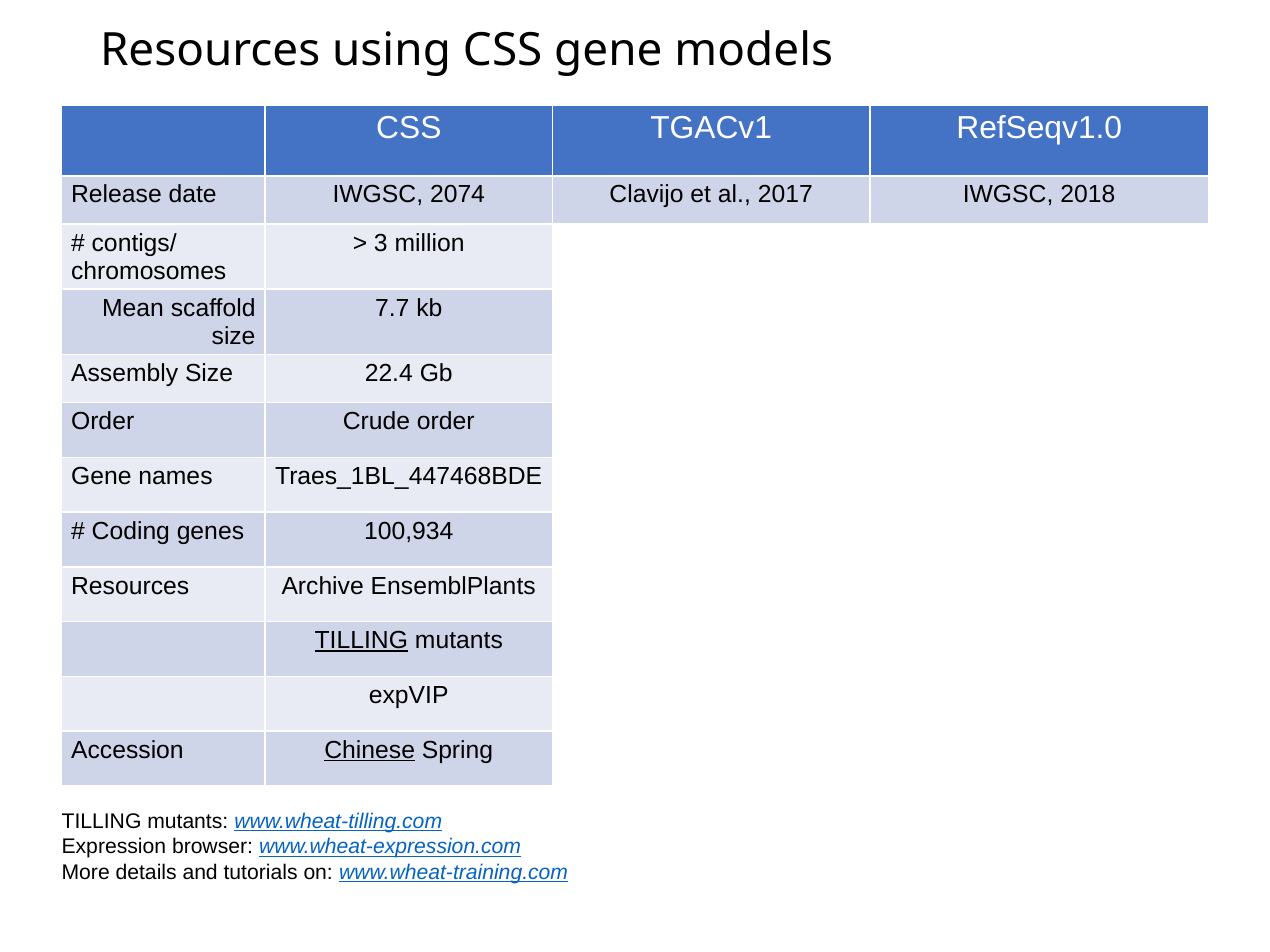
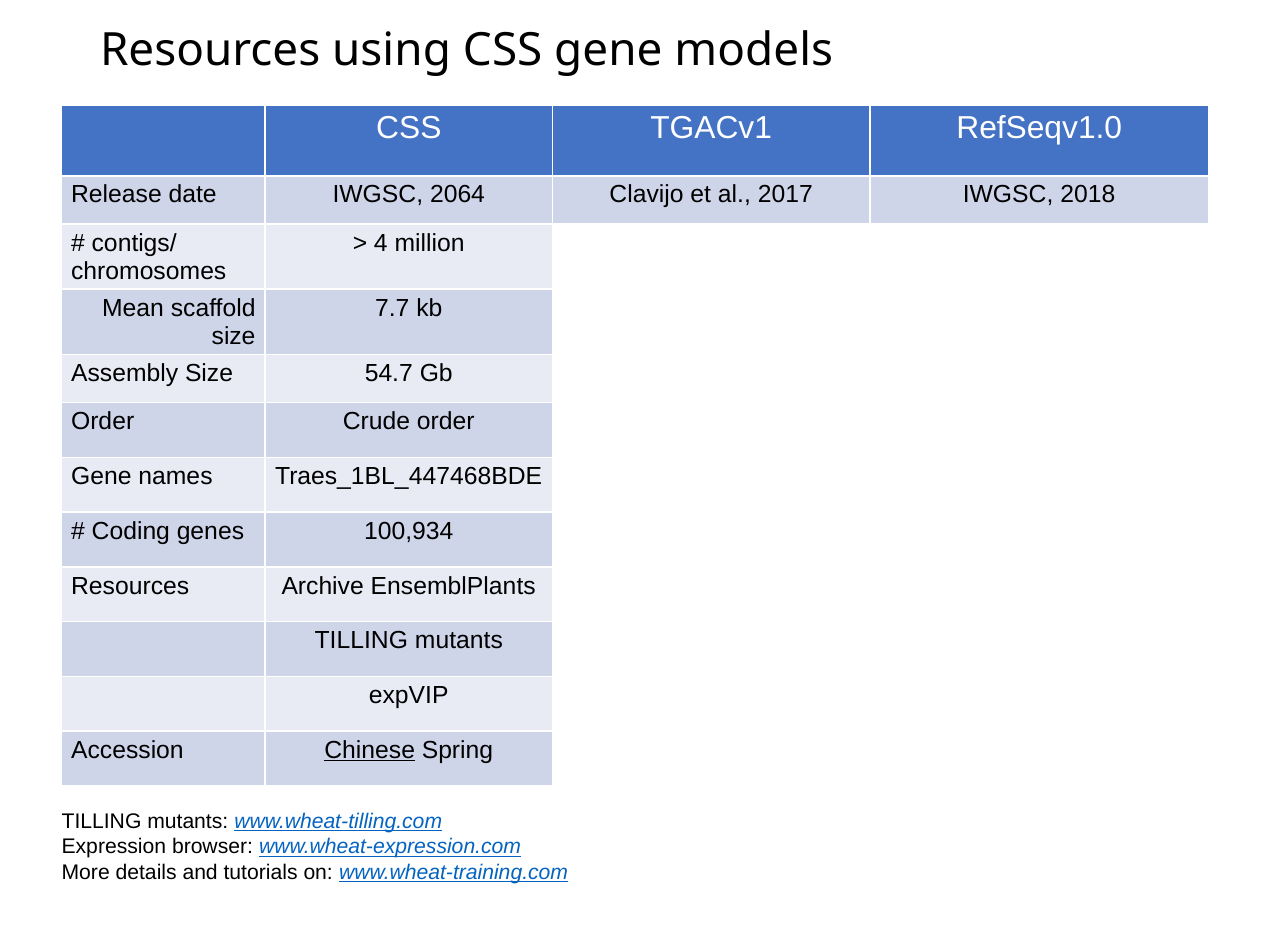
2074: 2074 -> 2064 (458, 195)
3: 3 -> 4 (381, 243)
22.4: 22.4 -> 54.7 (389, 373)
TILLING underline: present -> none (361, 641)
